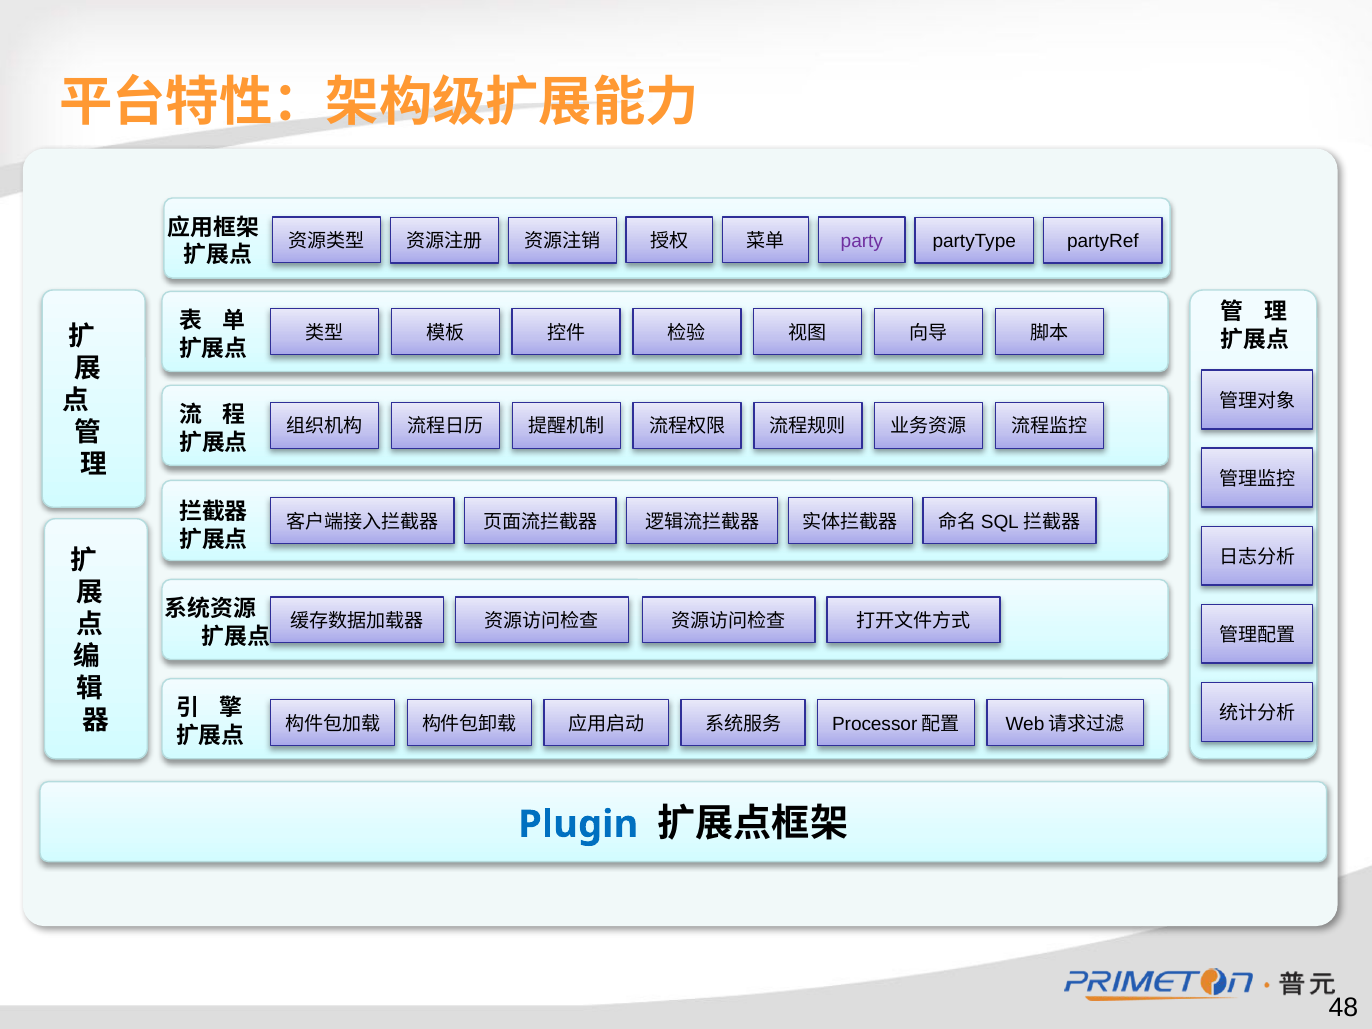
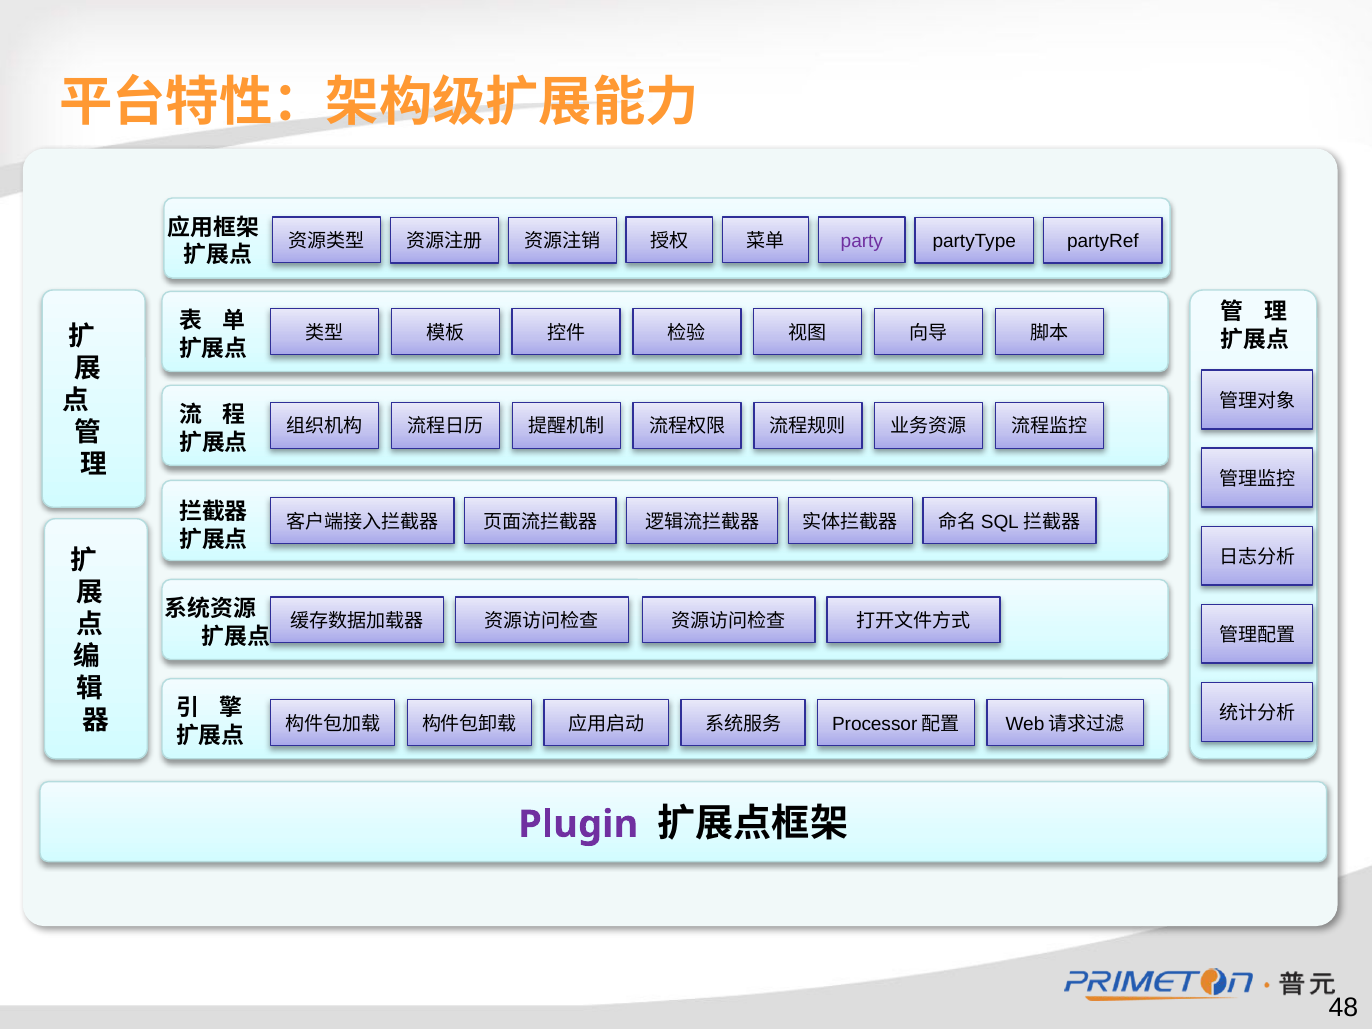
Plugin colour: blue -> purple (578, 824)
